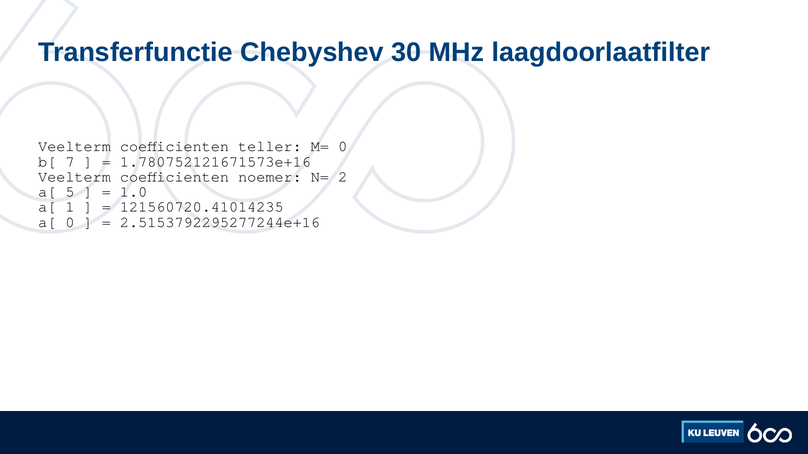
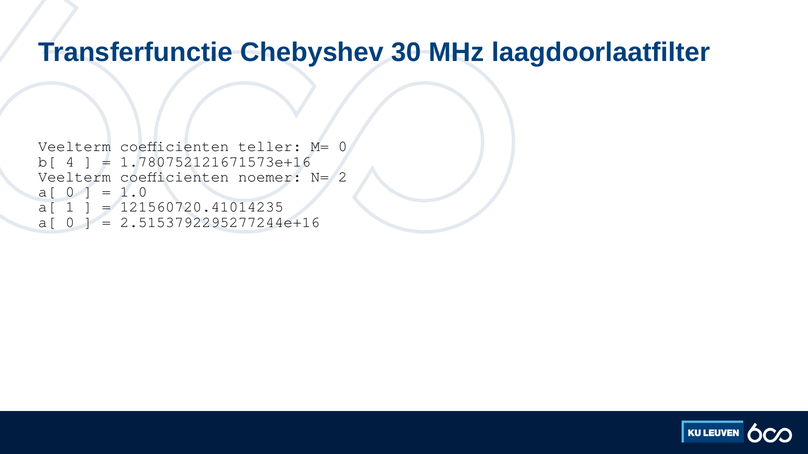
7: 7 -> 4 (70, 162)
5: 5 -> 0 (70, 192)
